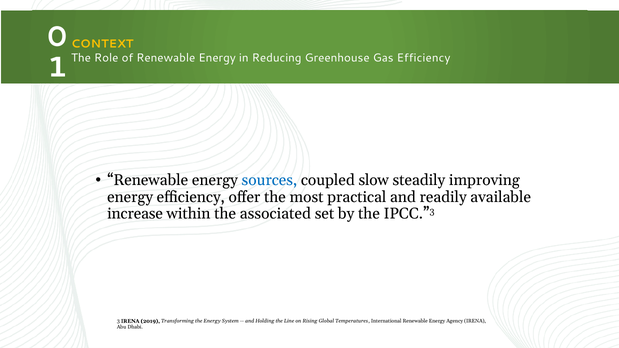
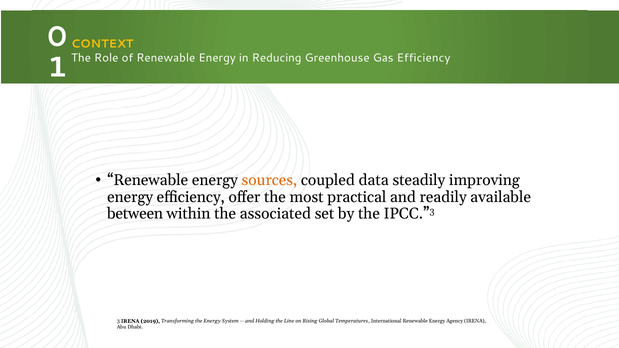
sources colour: blue -> orange (269, 180)
slow: slow -> data (374, 180)
increase: increase -> between (135, 214)
